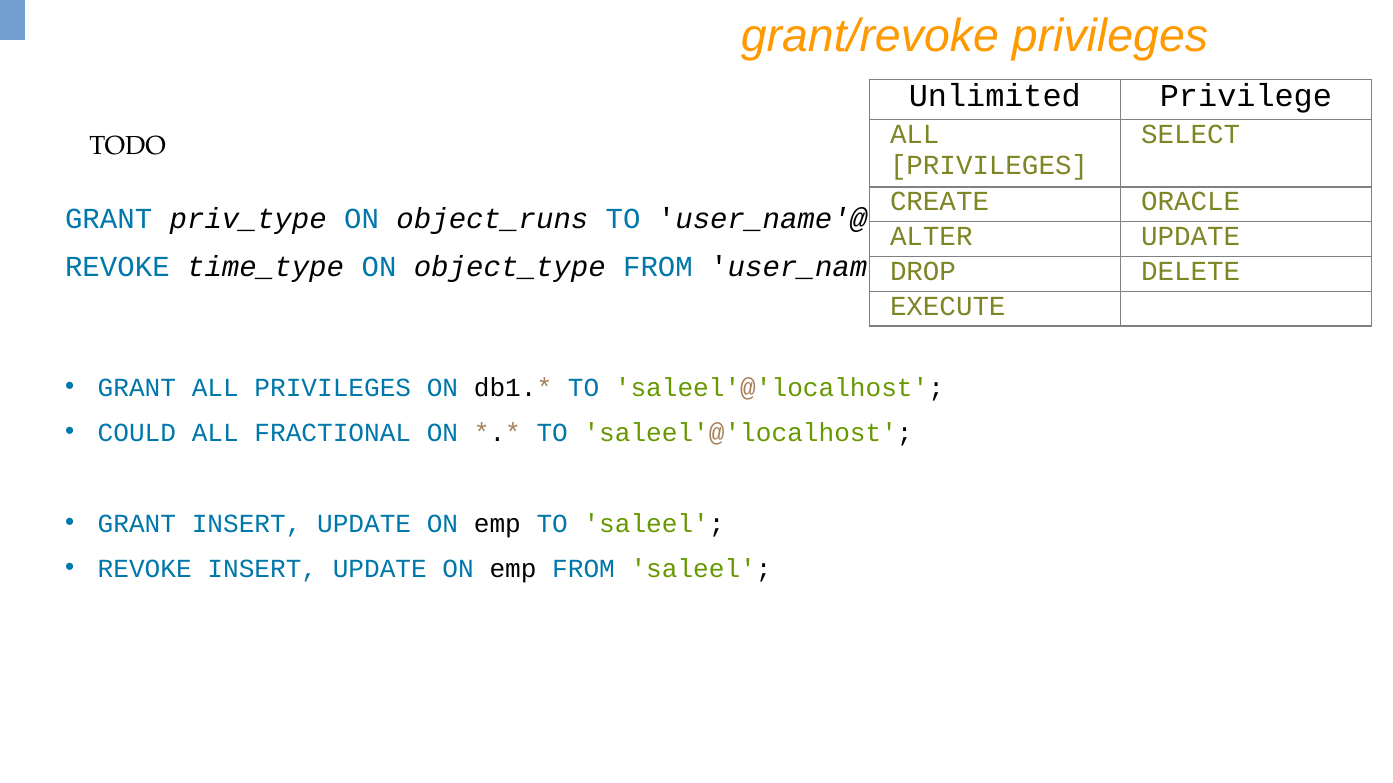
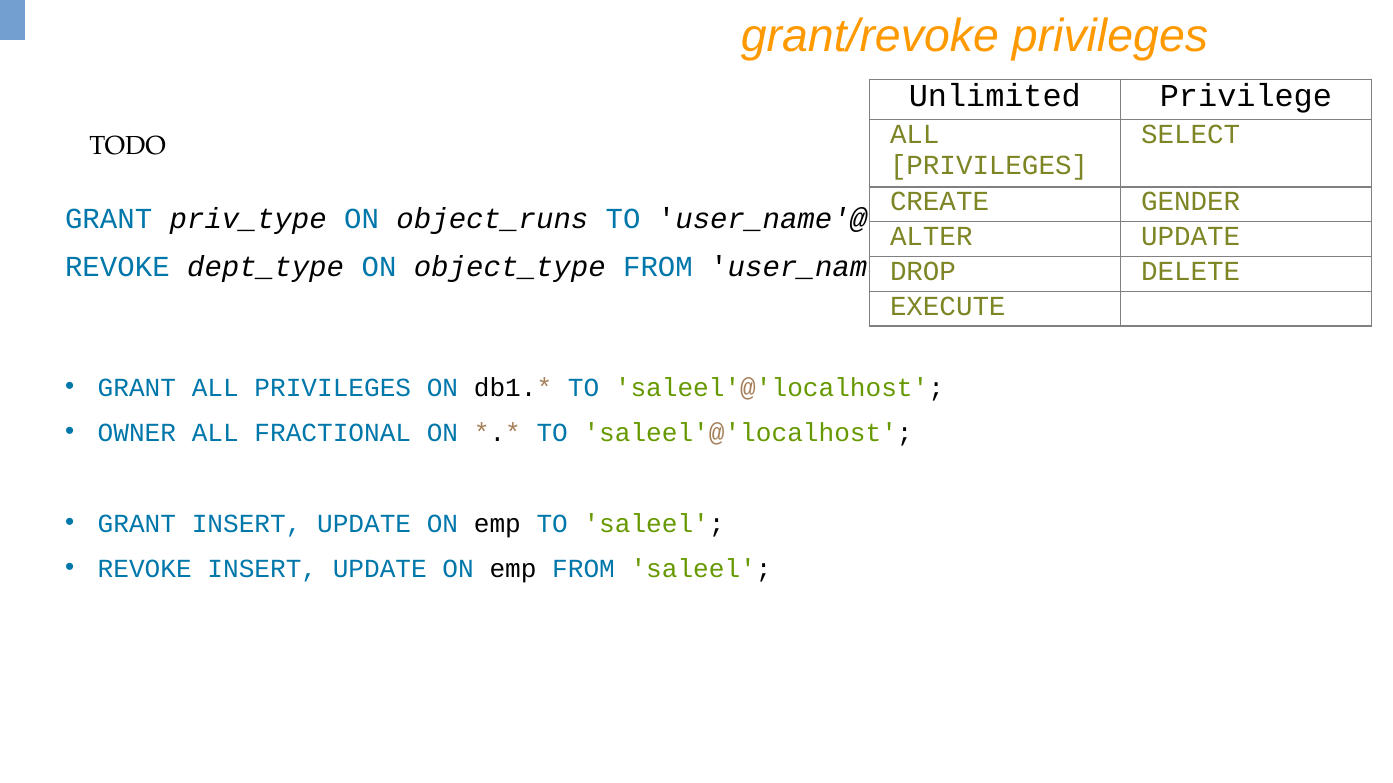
ORACLE: ORACLE -> GENDER (1191, 202)
time_type: time_type -> dept_type (266, 268)
COULD: COULD -> OWNER (137, 433)
